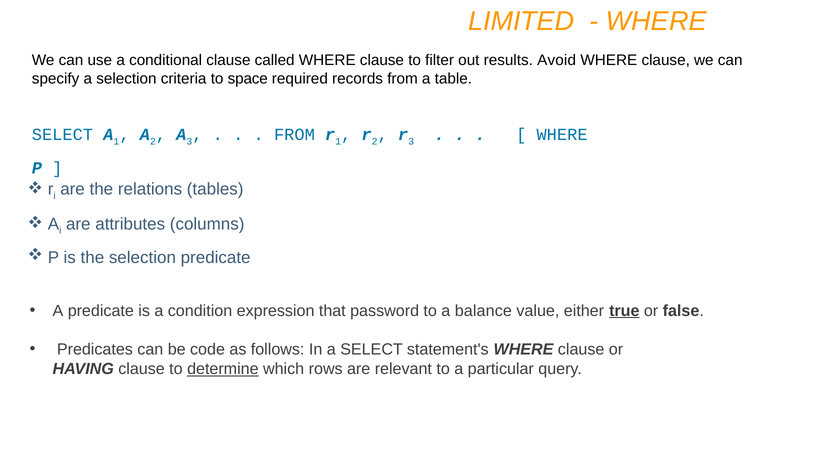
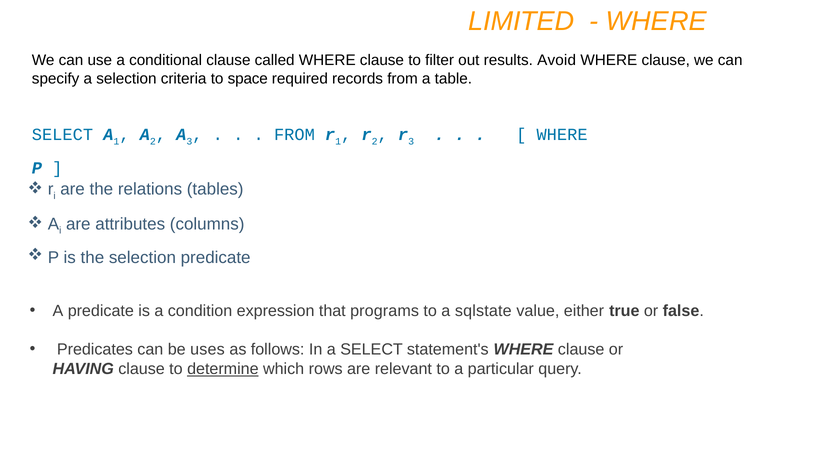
password: password -> programs (385, 310)
balance: balance -> sqlstate (483, 310)
true underline: present -> none (624, 310)
code: code -> uses (207, 349)
